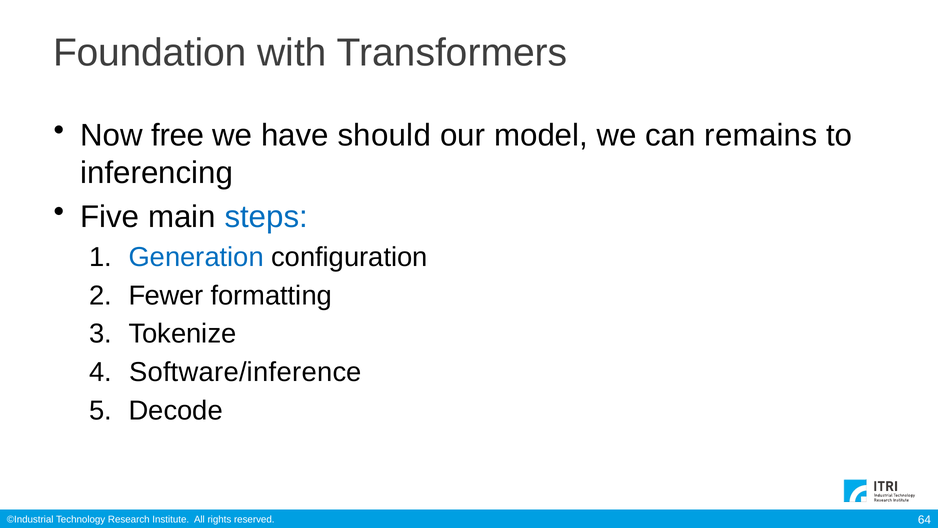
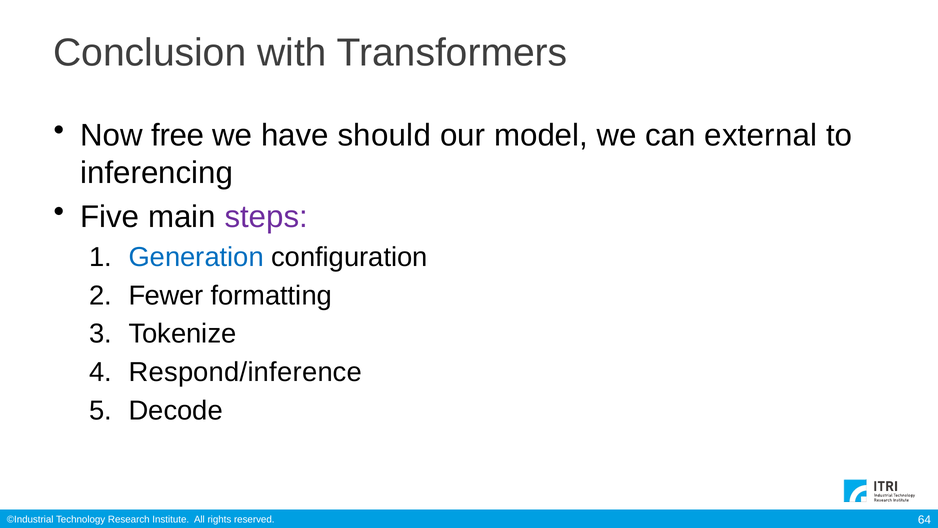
Foundation: Foundation -> Conclusion (150, 53)
remains: remains -> external (761, 135)
steps colour: blue -> purple (266, 217)
Software/inference: Software/inference -> Respond/inference (245, 372)
